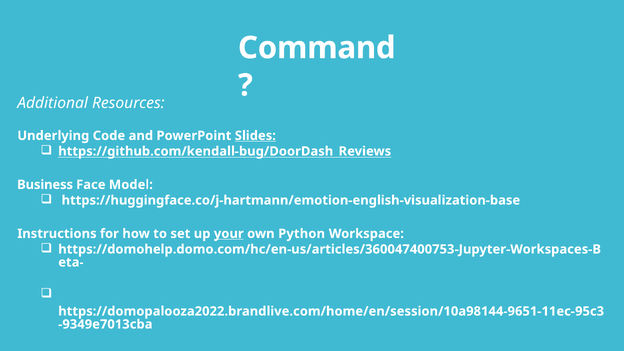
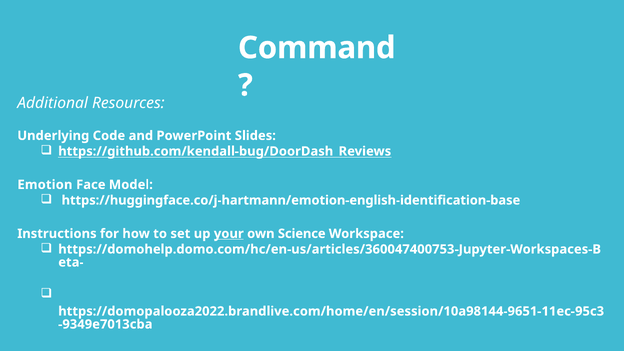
Slides underline: present -> none (255, 136)
Business: Business -> Emotion (45, 185)
https://huggingface.co/j-hartmann/emotion-english-visualization-base: https://huggingface.co/j-hartmann/emotion-english-visualization-base -> https://huggingface.co/j-hartmann/emotion-english-identification-base (291, 200)
Python: Python -> Science (302, 234)
